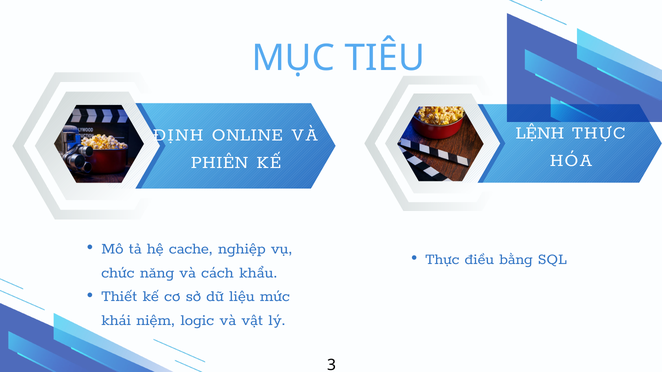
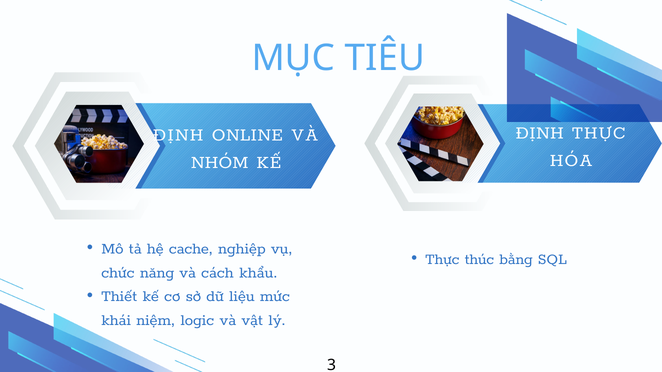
LỆNH: LỆNH -> ĐỊNH (540, 132)
PHIÊN: PHIÊN -> NHÓM (220, 162)
điều: điều -> thúc (479, 259)
